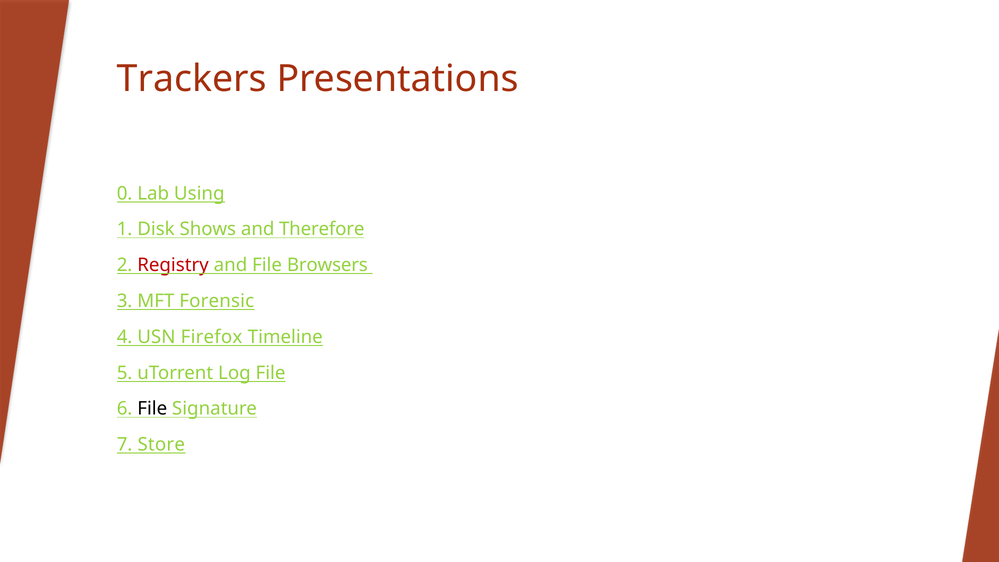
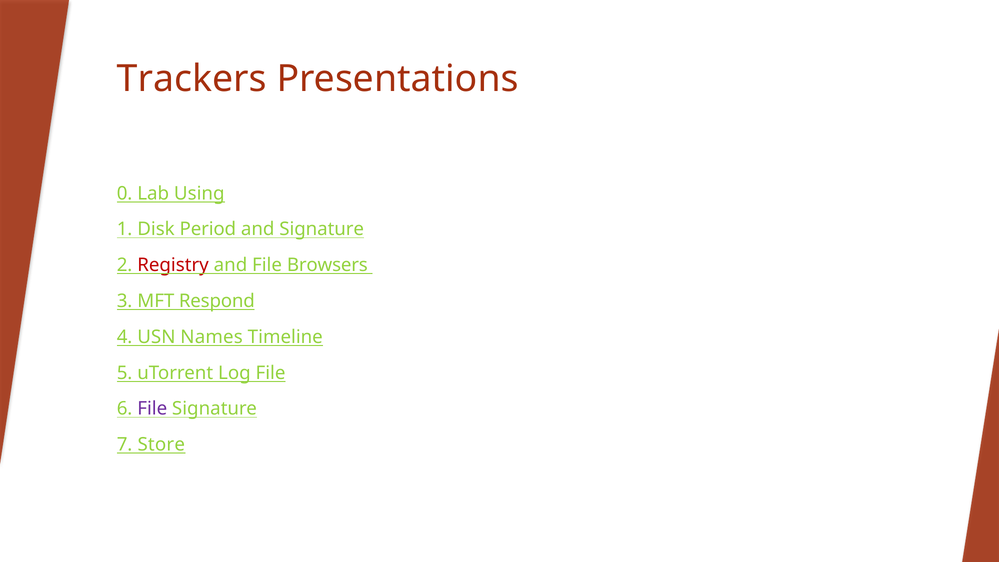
Shows: Shows -> Period (208, 229)
and Therefore: Therefore -> Signature (322, 229)
Forensic: Forensic -> Respond (217, 301)
Firefox: Firefox -> Names (212, 337)
File colour: black -> purple (152, 409)
